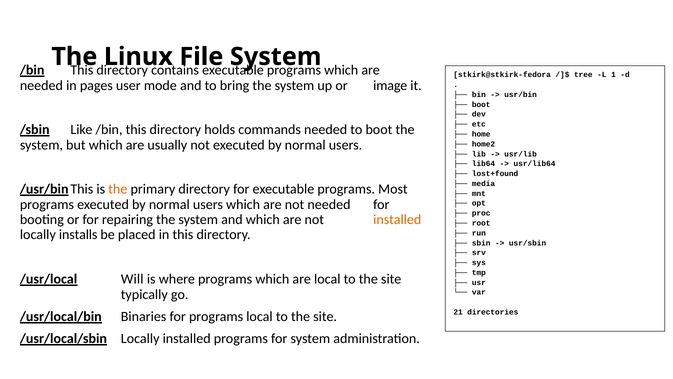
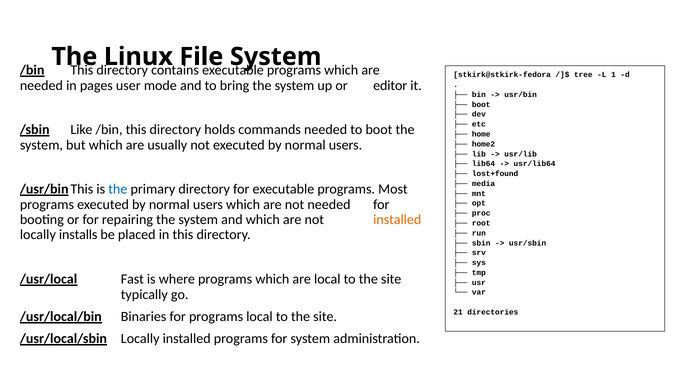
image: image -> editor (390, 85)
the colour: orange -> blue (118, 189)
Will: Will -> Fast (132, 279)
